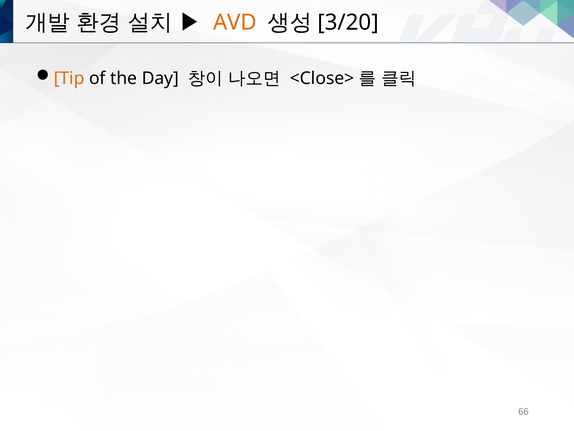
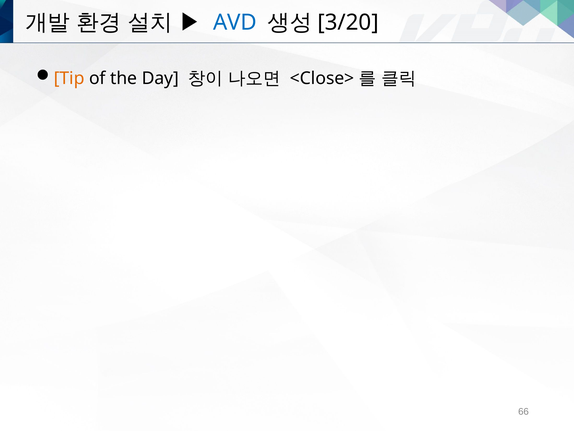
AVD colour: orange -> blue (235, 22)
